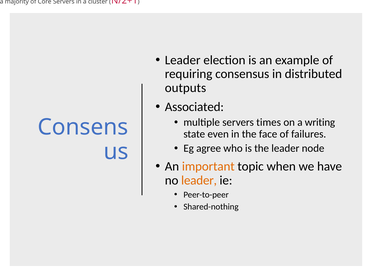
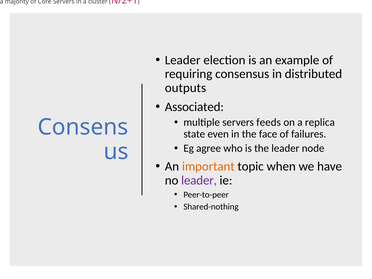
times: times -> feeds (269, 122)
writing: writing -> replica (320, 122)
leader colour: orange -> purple (199, 180)
